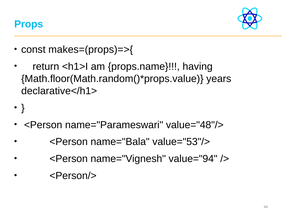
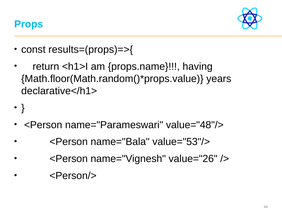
makes=(props)=>{: makes=(props)=>{ -> results=(props)=>{ (91, 49)
value="94: value="94 -> value="26 (193, 158)
